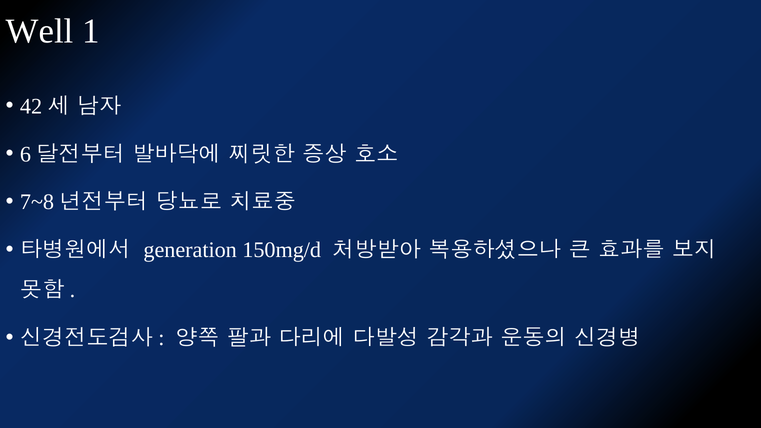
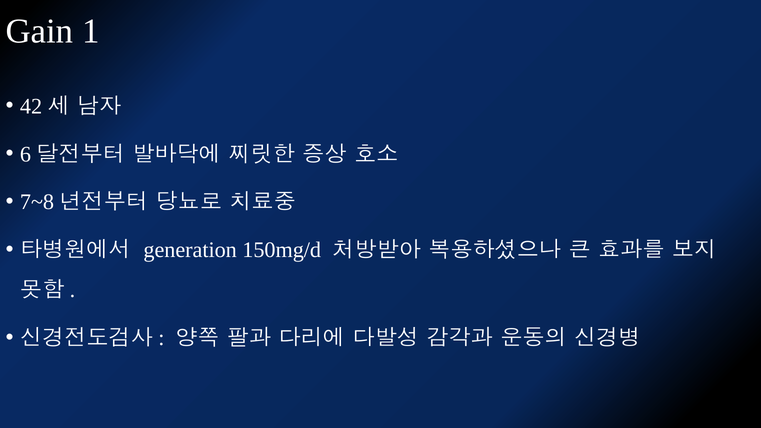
Well: Well -> Gain (40, 31)
